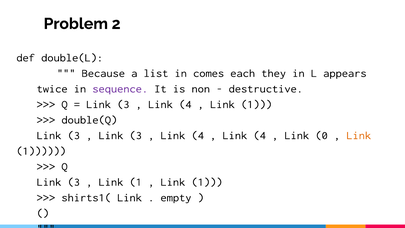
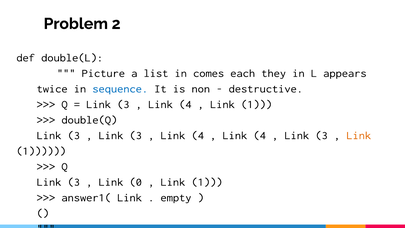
Because: Because -> Picture (103, 73)
sequence colour: purple -> blue (120, 89)
0: 0 -> 3 (322, 135)
1: 1 -> 0 (136, 182)
shirts1(: shirts1( -> answer1( (86, 197)
